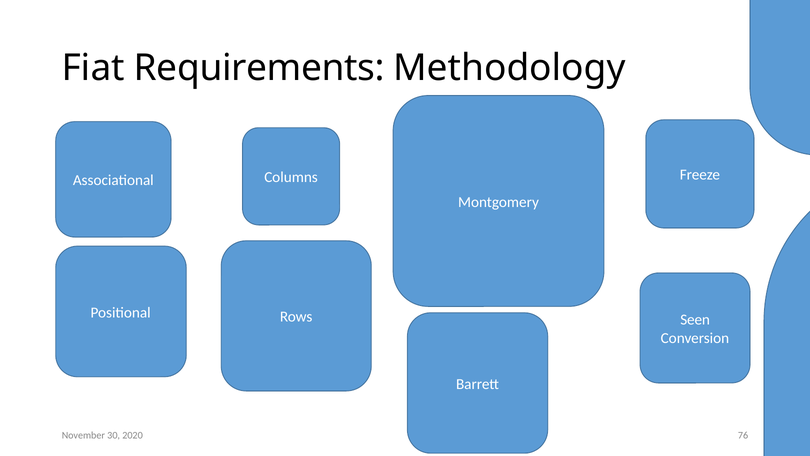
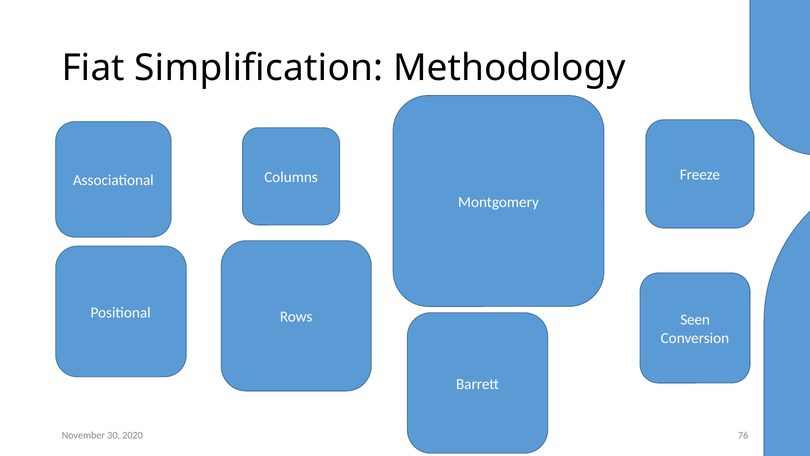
Requirements: Requirements -> Simplification (259, 68)
